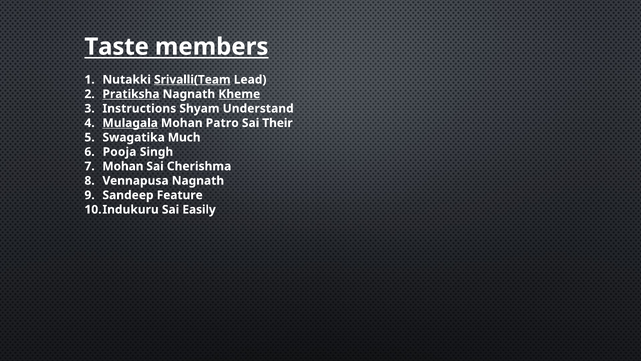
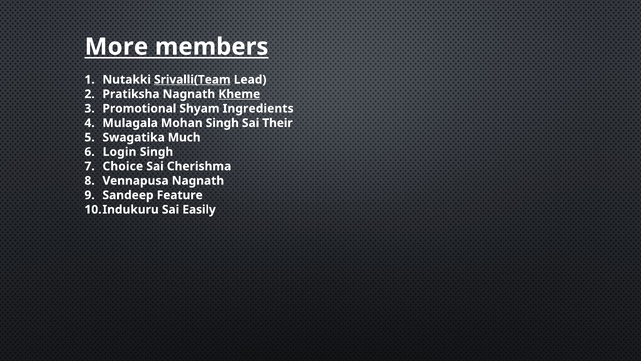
Taste: Taste -> More (116, 47)
Pratiksha underline: present -> none (131, 94)
Instructions: Instructions -> Promotional (139, 108)
Understand: Understand -> Ingredients (258, 108)
Mulagala underline: present -> none (130, 123)
Mohan Patro: Patro -> Singh (222, 123)
Pooja: Pooja -> Login (120, 152)
Mohan: Mohan -> Choice (123, 166)
